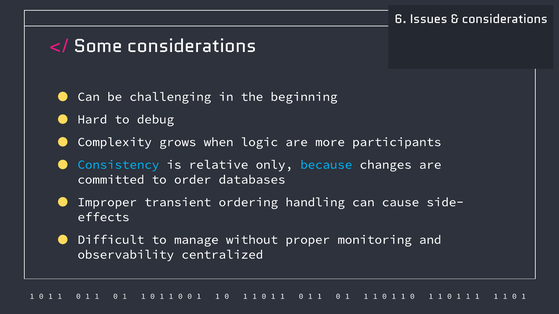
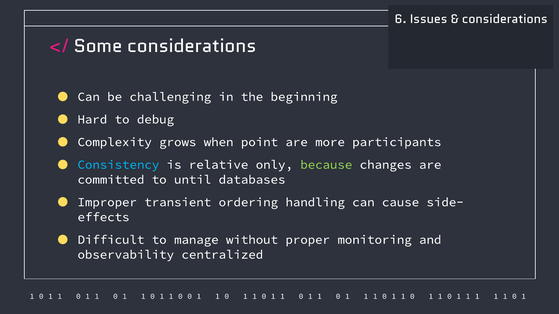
logic: logic -> point (259, 142)
because colour: light blue -> light green (326, 165)
order: order -> until (193, 180)
